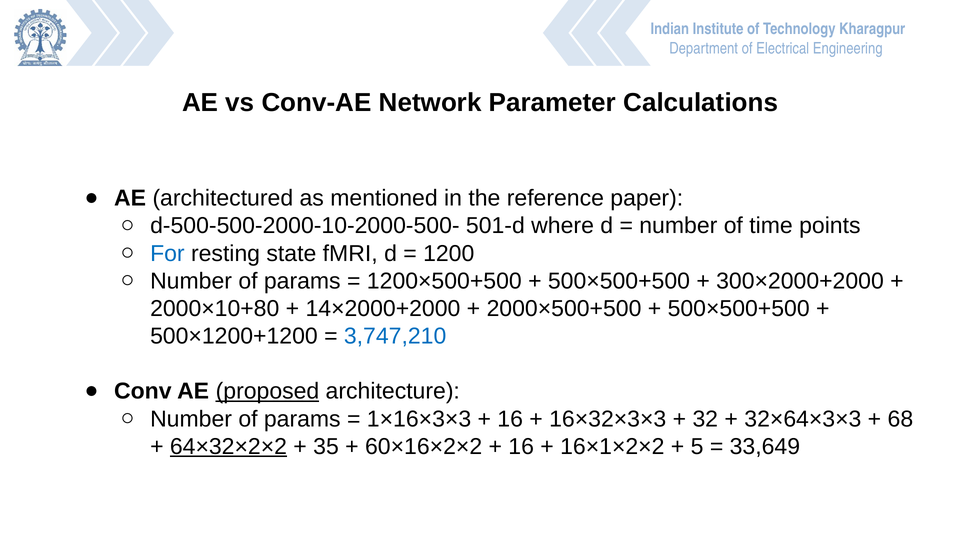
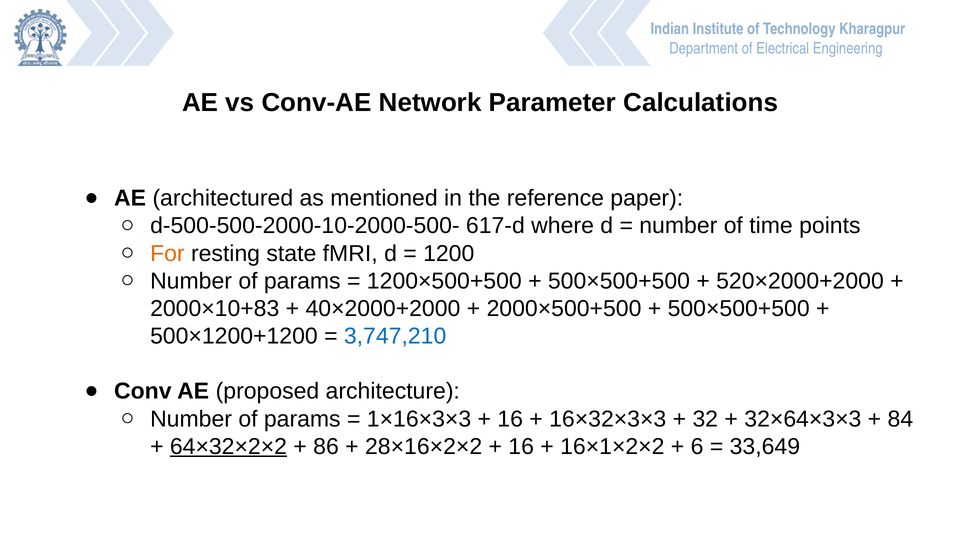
501-d: 501-d -> 617-d (495, 226)
For colour: blue -> orange (167, 254)
300×2000+2000: 300×2000+2000 -> 520×2000+2000 (800, 281)
2000×10+80: 2000×10+80 -> 2000×10+83 (215, 309)
14×2000+2000: 14×2000+2000 -> 40×2000+2000 (383, 309)
proposed underline: present -> none (267, 392)
68: 68 -> 84 (900, 419)
35: 35 -> 86 (326, 447)
60×16×2×2: 60×16×2×2 -> 28×16×2×2 (424, 447)
5: 5 -> 6 (697, 447)
